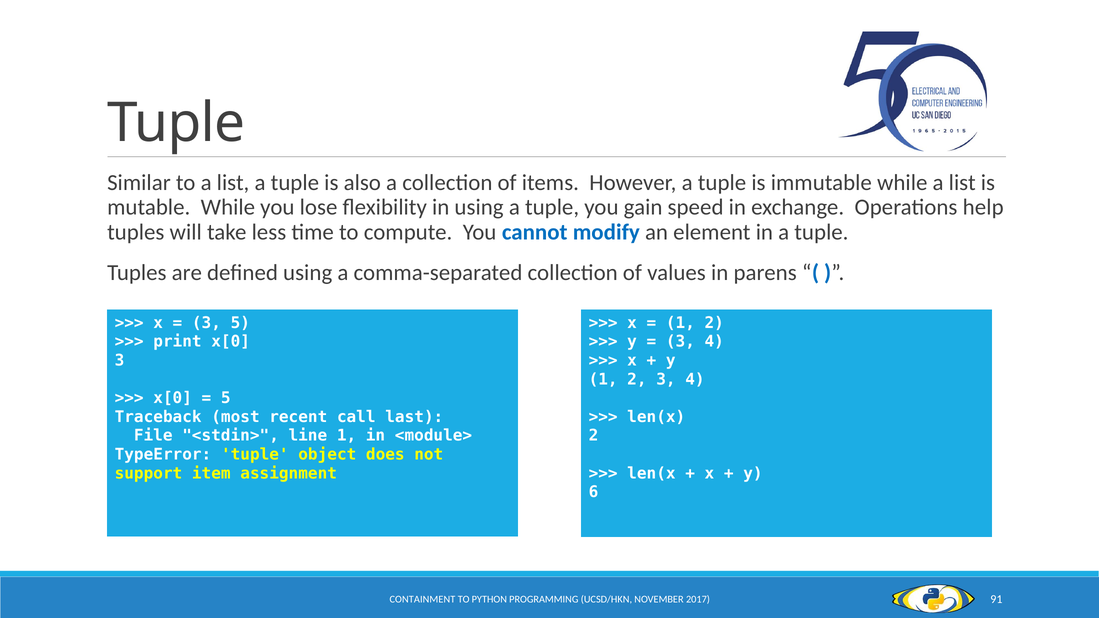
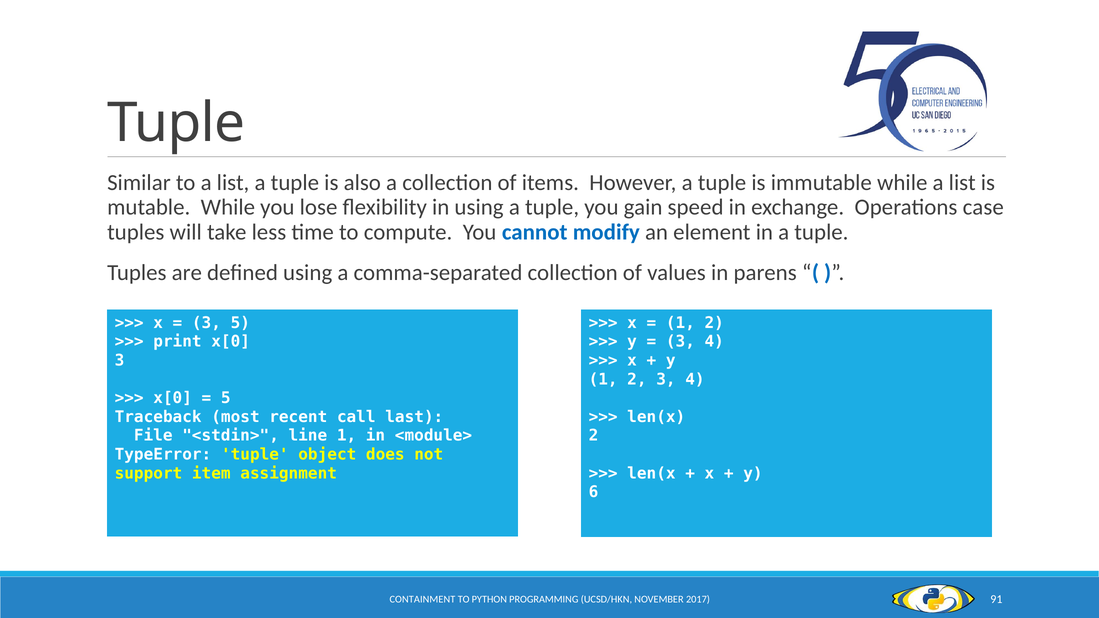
help: help -> case (983, 207)
